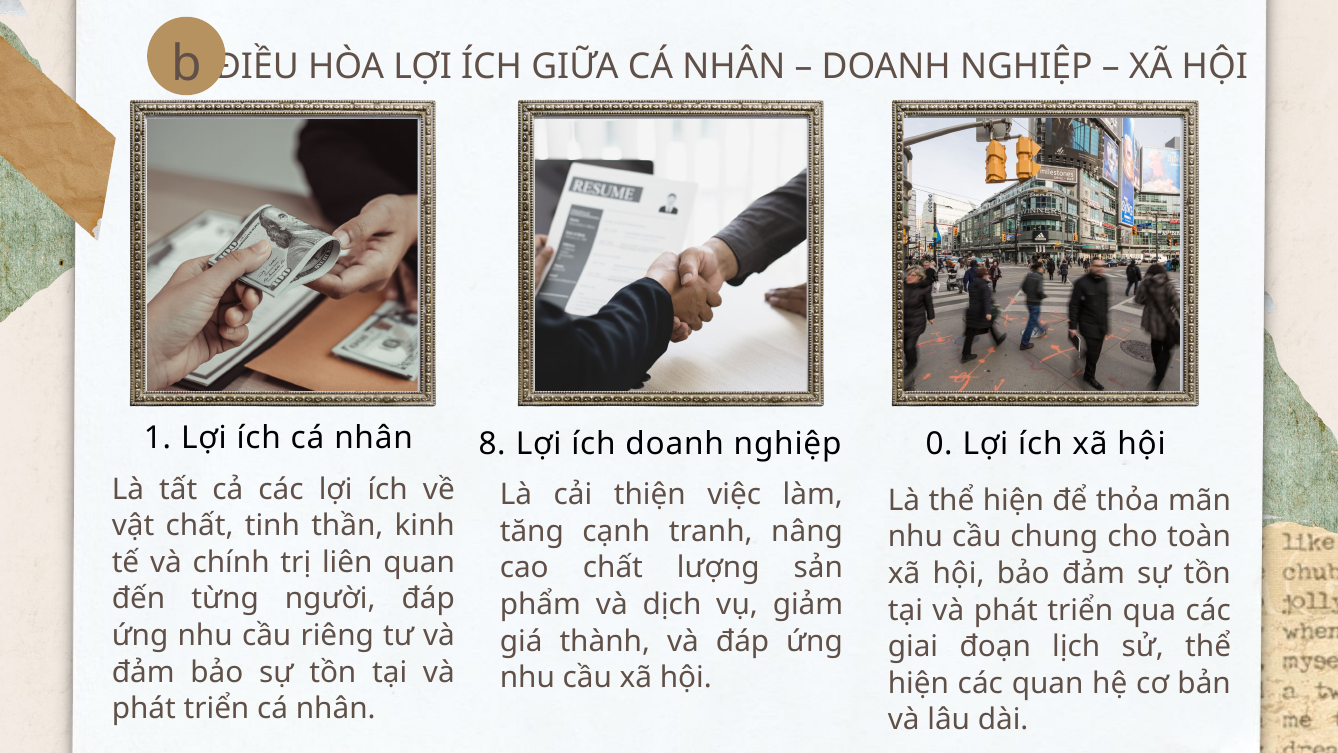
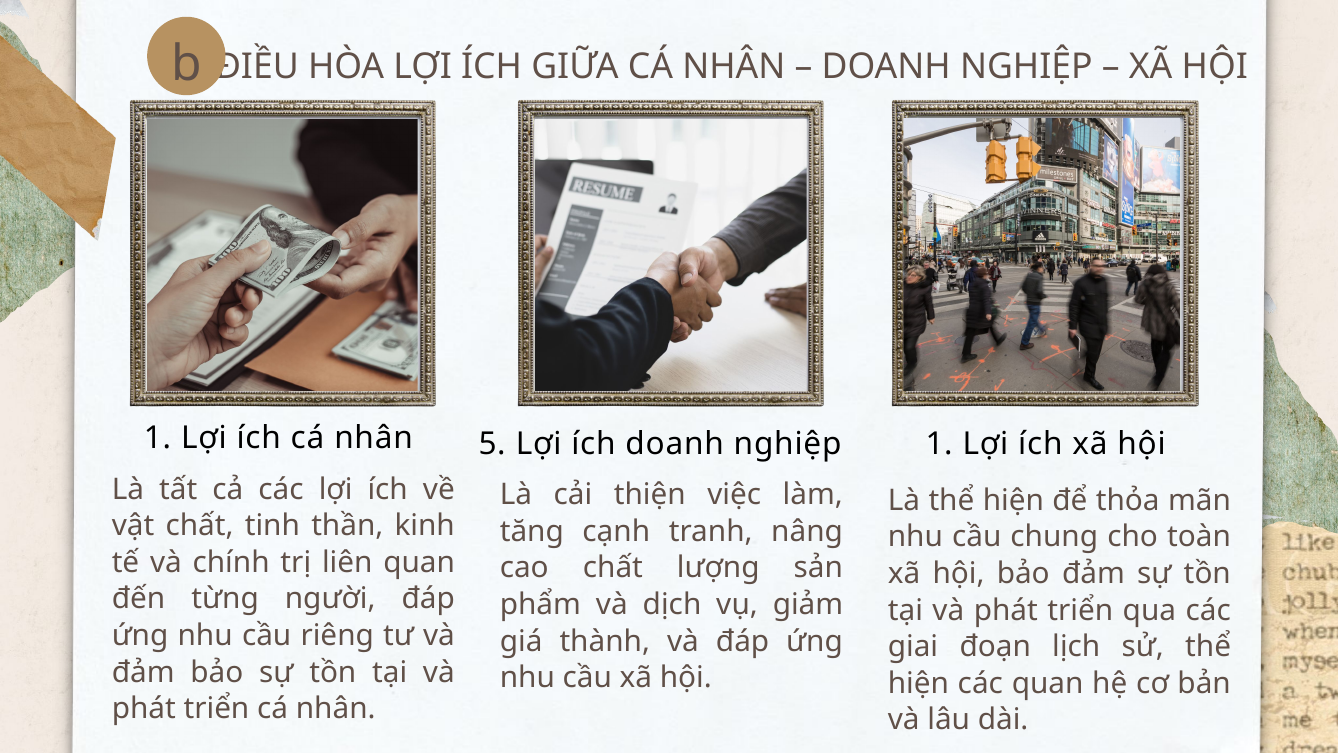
8: 8 -> 5 (492, 443)
nghiệp 0: 0 -> 1 (939, 443)
